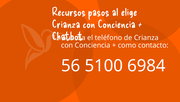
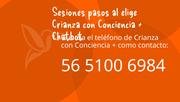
Recursos: Recursos -> Sesiones (69, 12)
